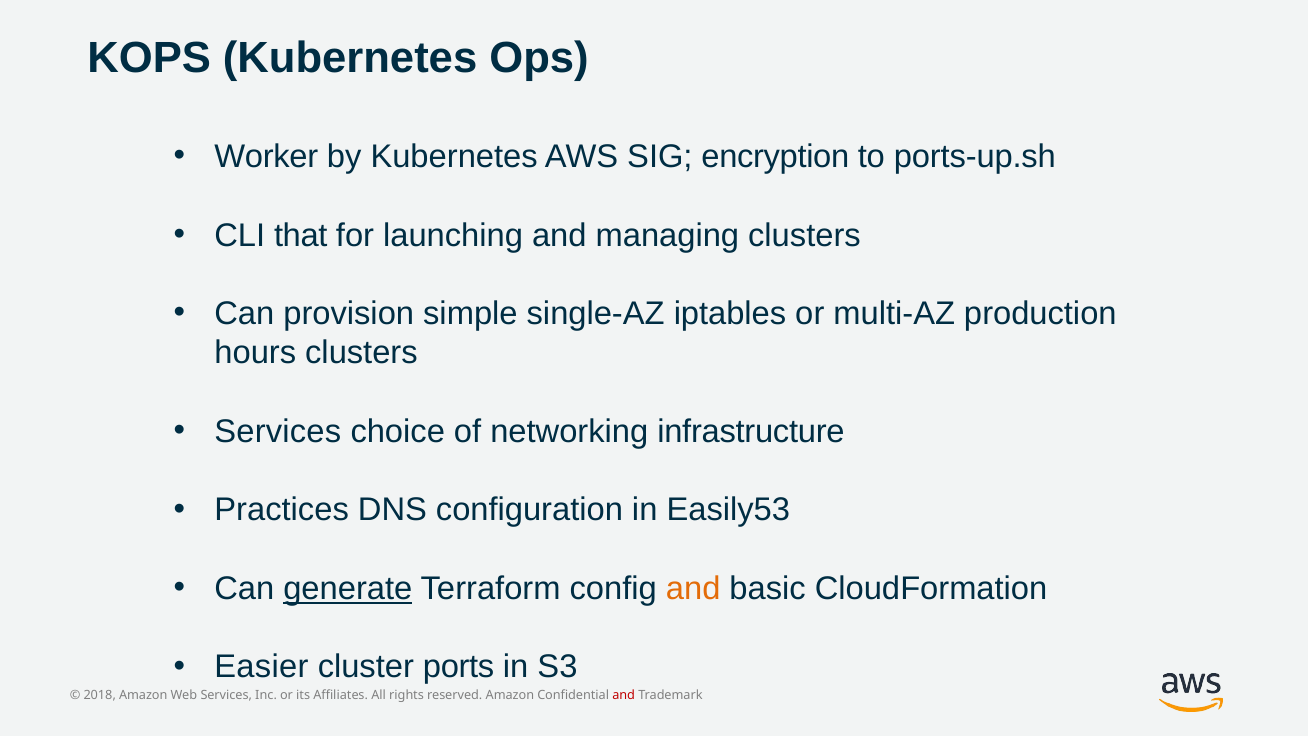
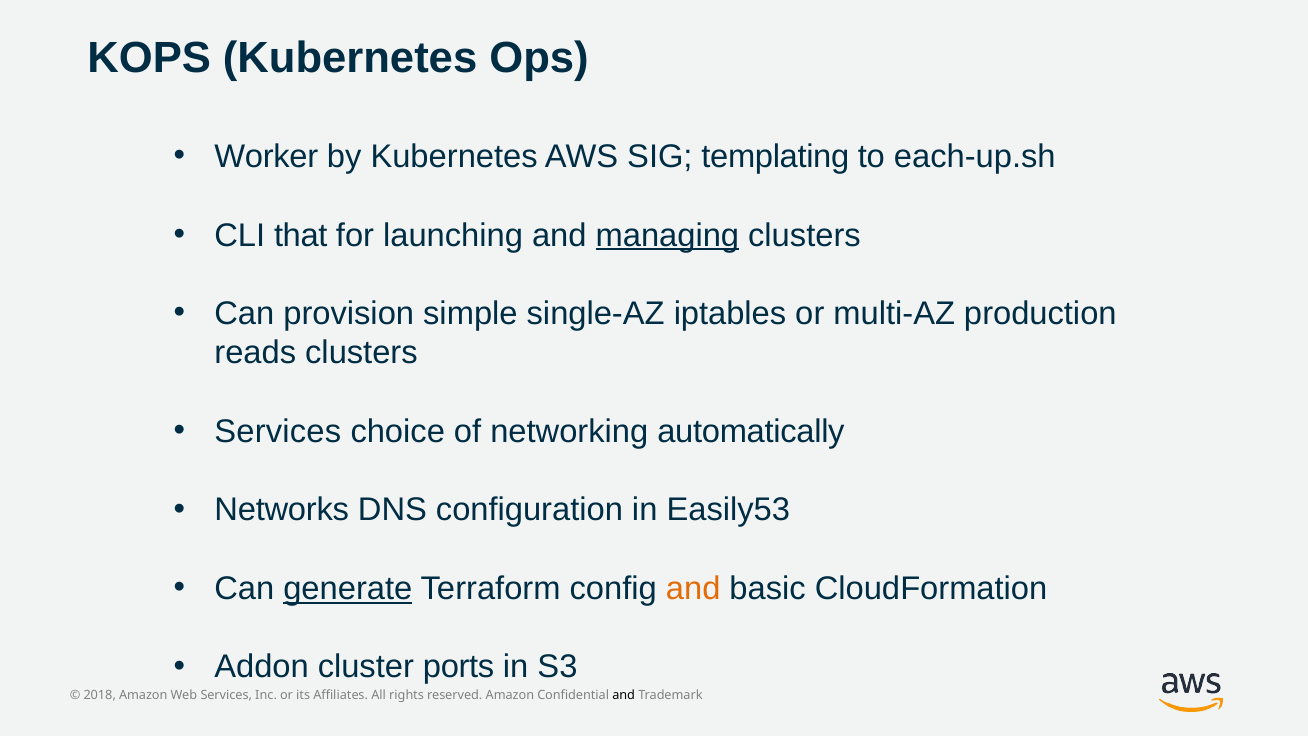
encryption: encryption -> templating (775, 157)
ports-up.sh: ports-up.sh -> each-up.sh (975, 157)
managing underline: none -> present (667, 235)
hours: hours -> reads (255, 353)
infrastructure: infrastructure -> automatically (751, 431)
Practices: Practices -> Networks (282, 510)
Easier: Easier -> Addon (262, 667)
and colour: red -> black (624, 695)
